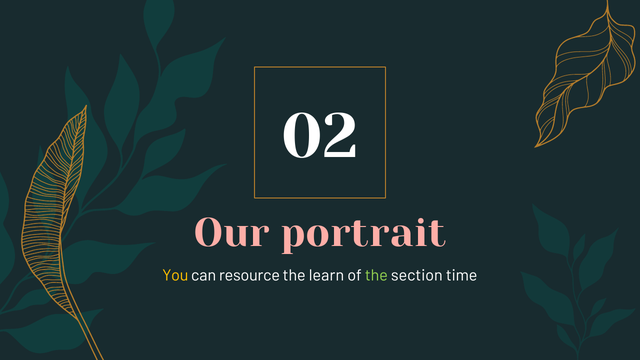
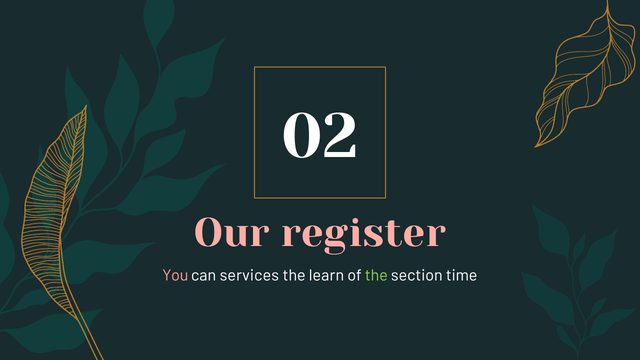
portrait: portrait -> register (363, 233)
You colour: yellow -> pink (175, 275)
resource: resource -> services (249, 275)
